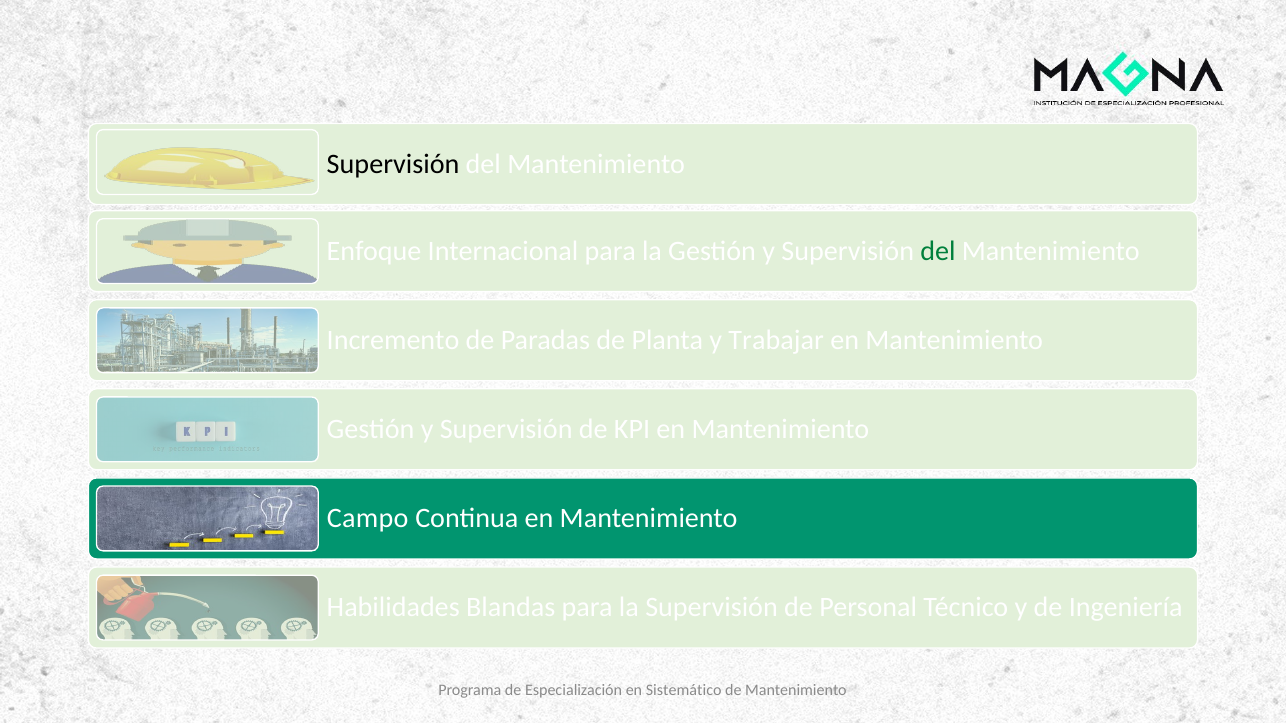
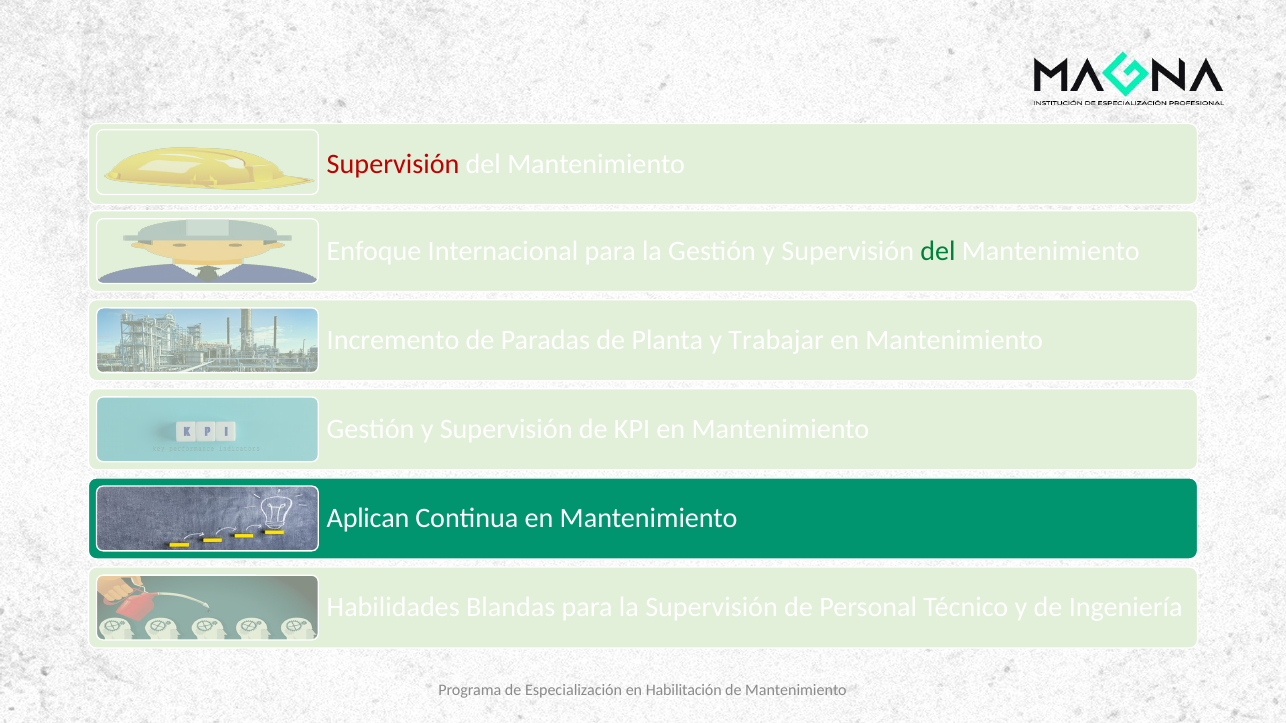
Supervisión colour: black -> red (393, 164)
Campo: Campo -> Aplican (368, 519)
Sistemático: Sistemático -> Habilitación (684, 691)
